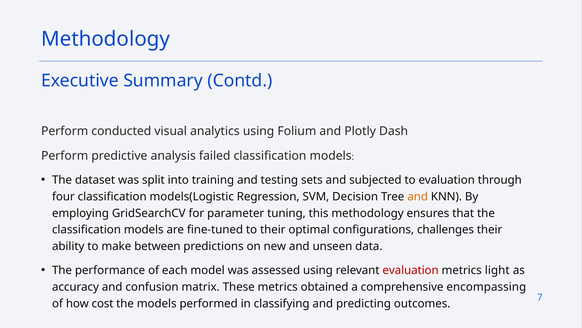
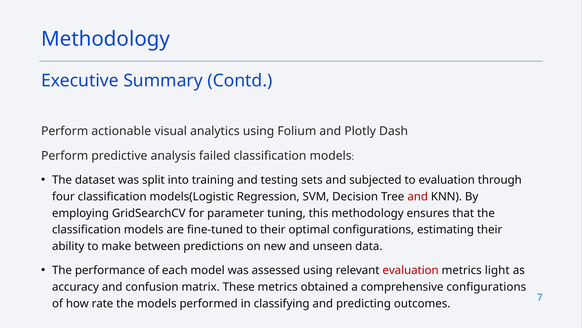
conducted: conducted -> actionable (121, 131)
and colour: orange -> red (418, 196)
challenges: challenges -> estimating (445, 229)
comprehensive encompassing: encompassing -> configurations (486, 286)
cost: cost -> rate (103, 303)
